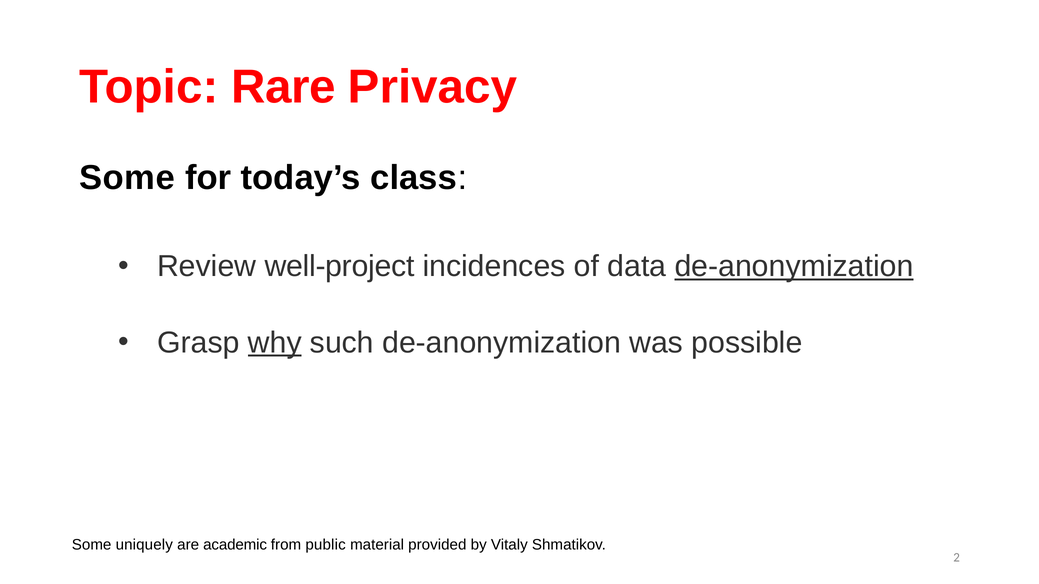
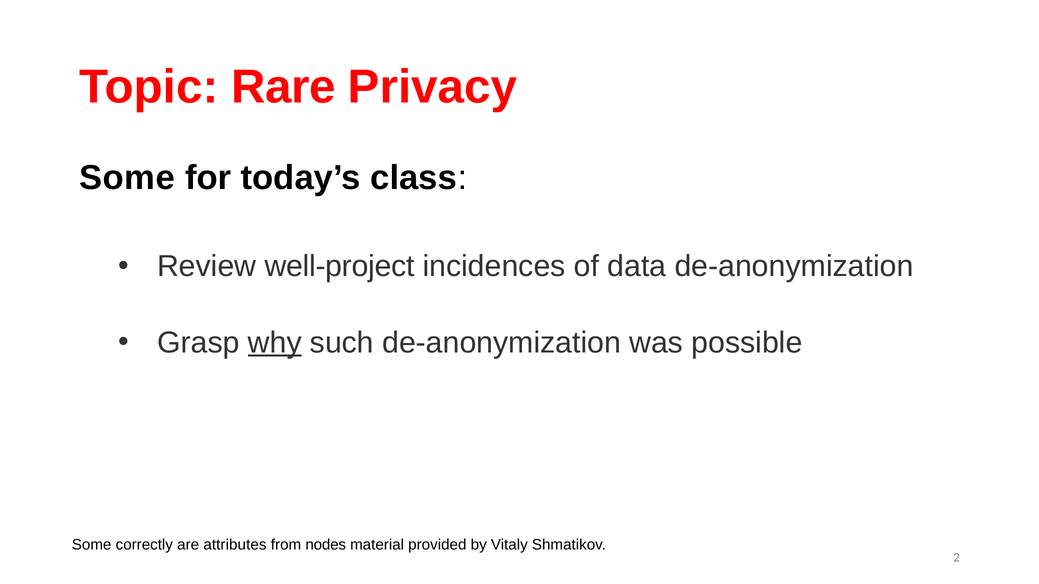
de-anonymization underline: present -> none (794, 267)
uniquely: uniquely -> correctly (144, 545)
academic: academic -> attributes (235, 545)
public: public -> nodes (326, 545)
